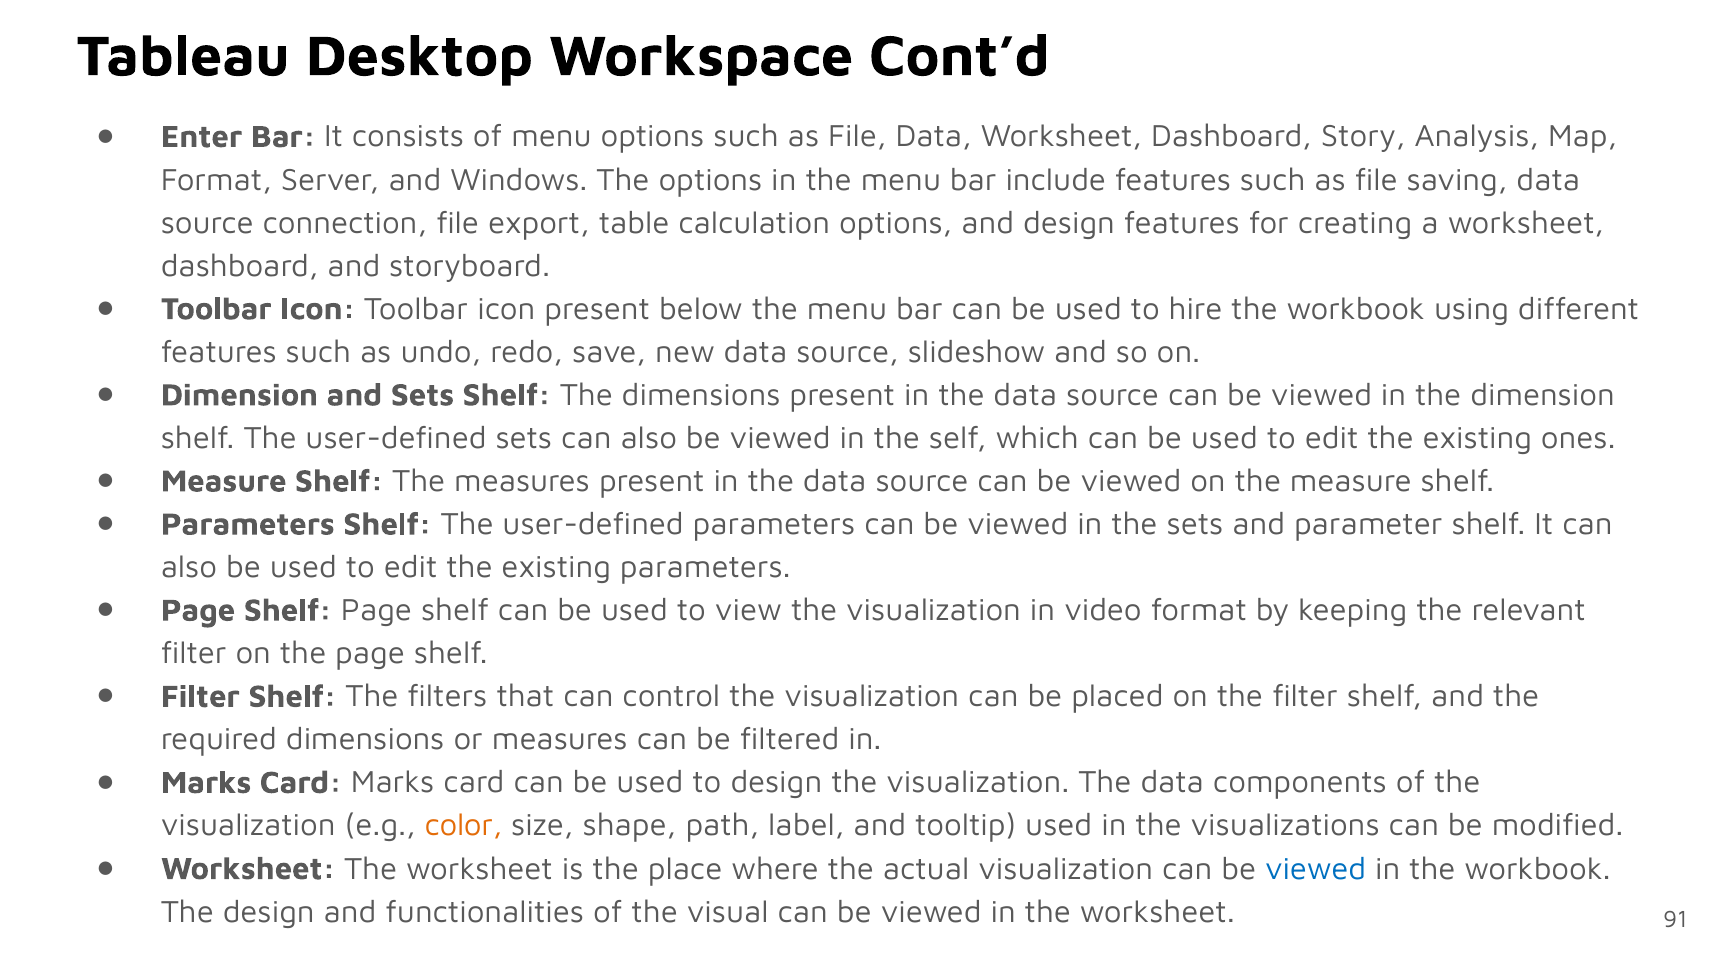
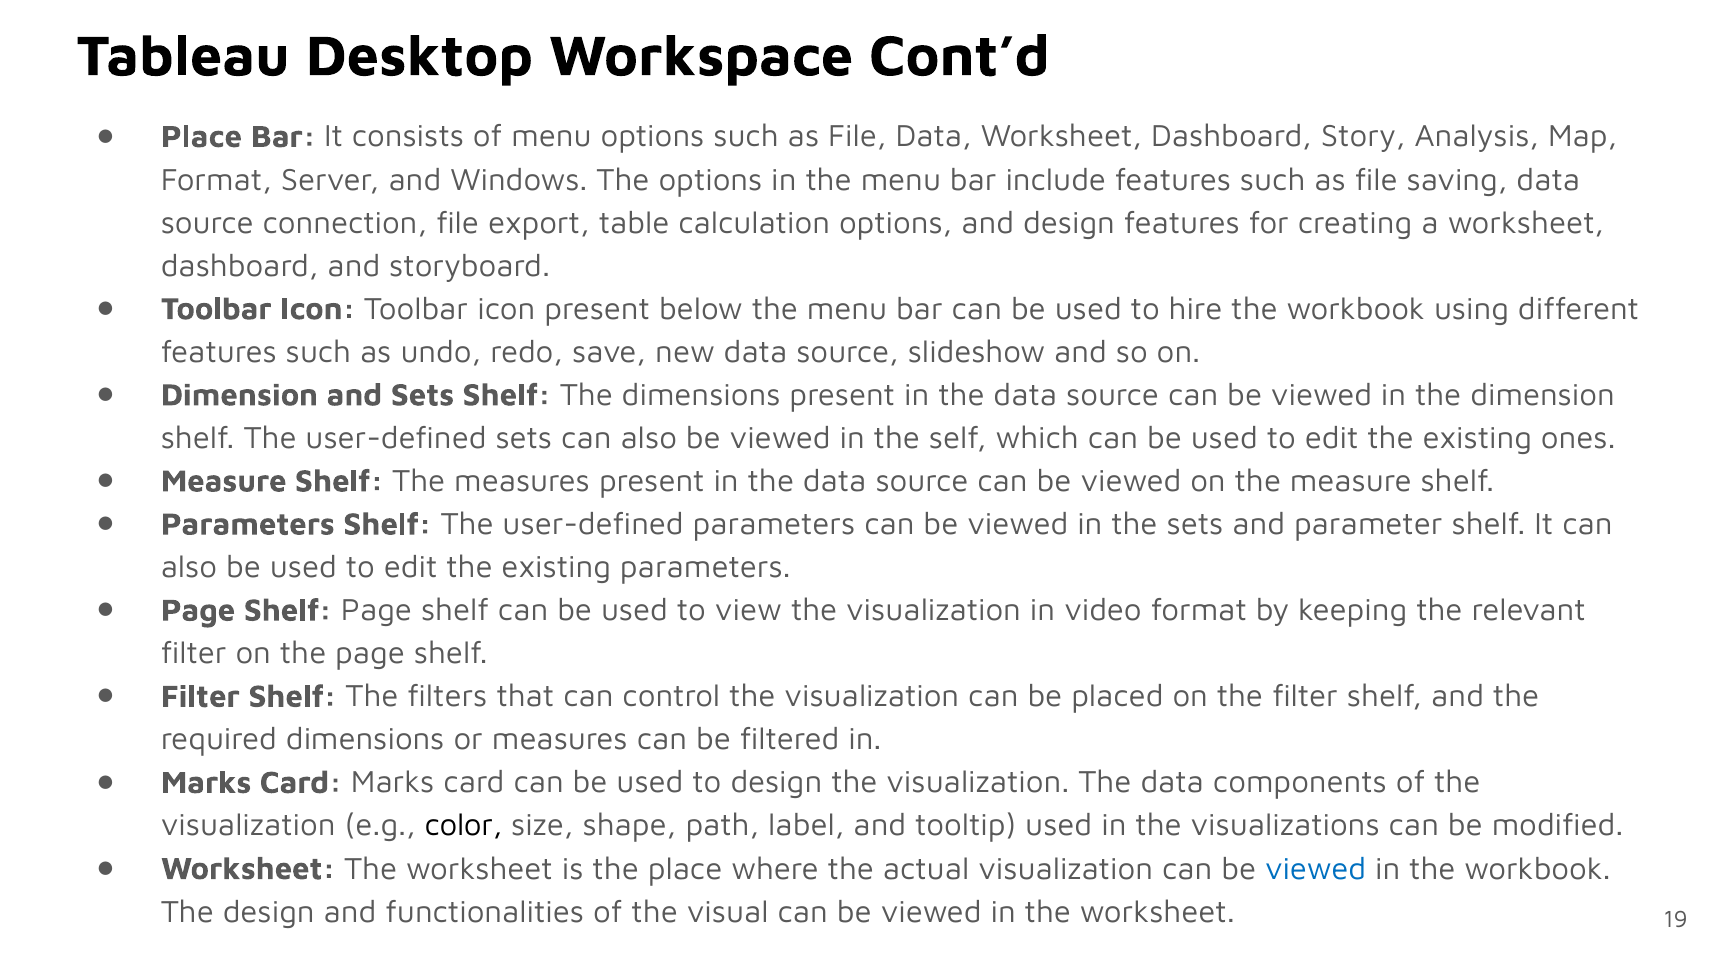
Enter: Enter -> Place (201, 137)
color colour: orange -> black (464, 826)
91: 91 -> 19 (1675, 920)
